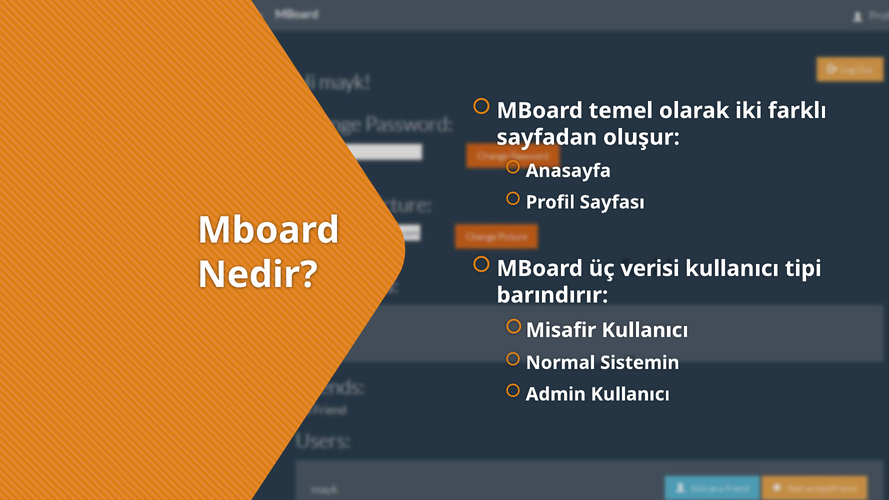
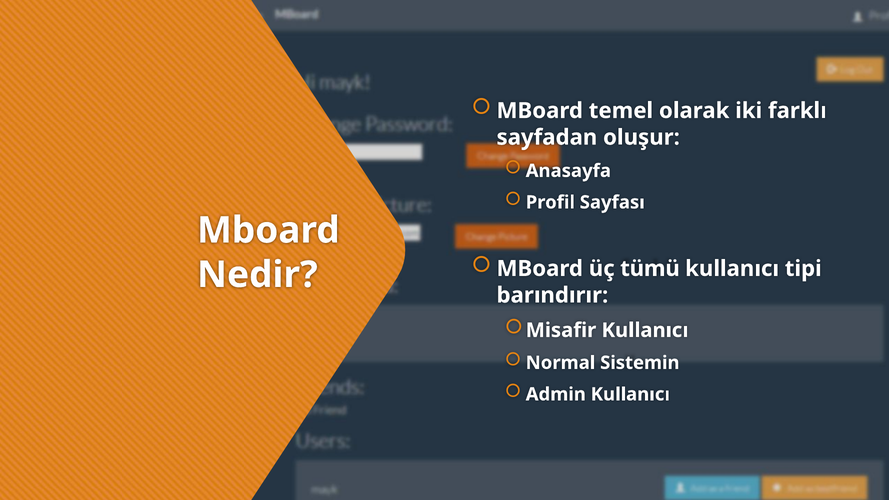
verisi: verisi -> tümü (650, 269)
